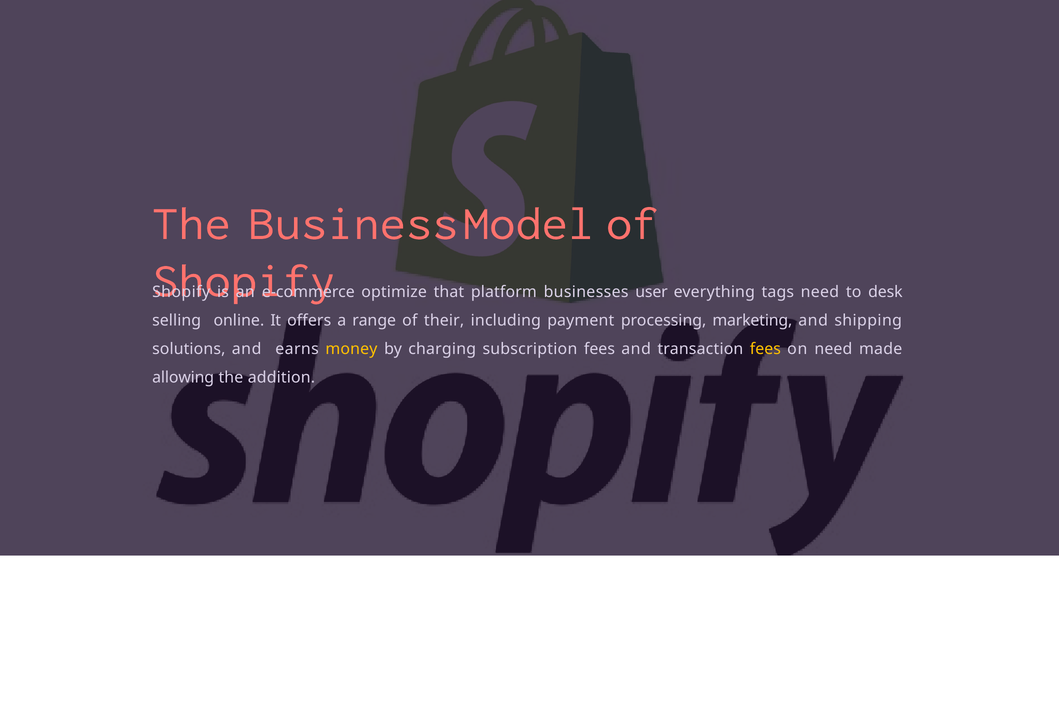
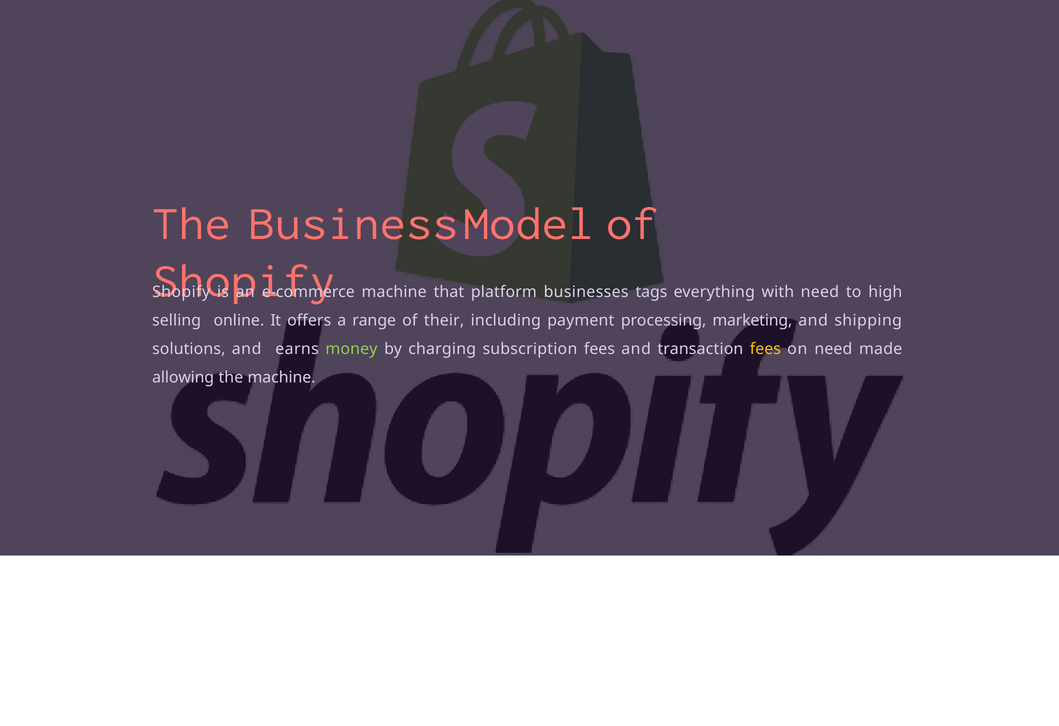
optimize: optimize -> machine (394, 292)
user: user -> tags (651, 292)
tags: tags -> with (778, 292)
desk: desk -> high (885, 292)
money colour: yellow -> light green (351, 349)
the addition: addition -> machine (282, 378)
